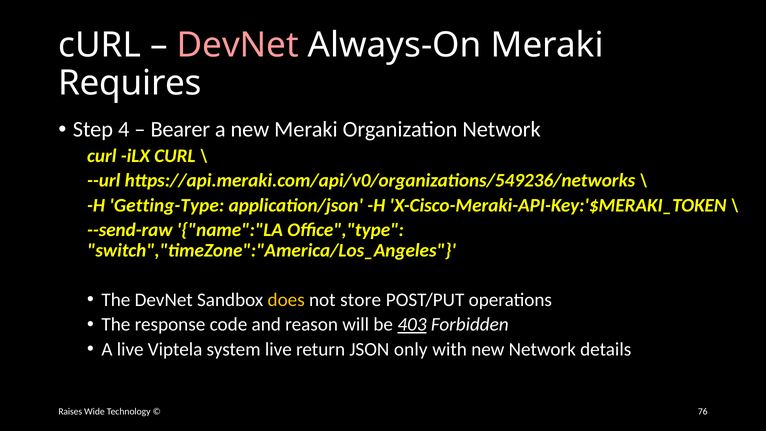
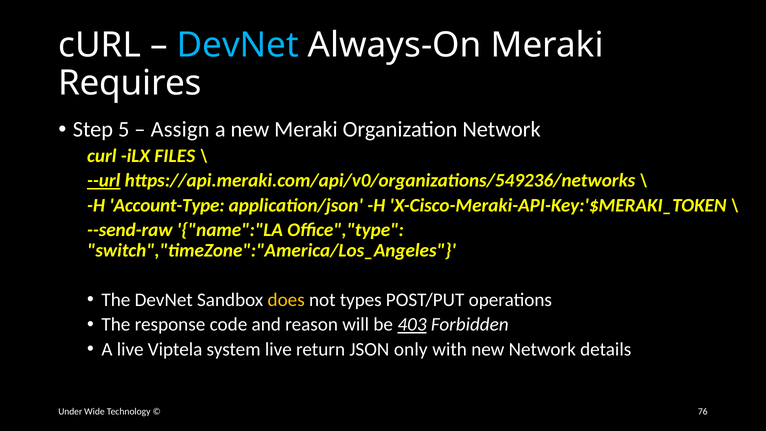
DevNet colour: pink -> light blue (238, 45)
4: 4 -> 5 (124, 129)
Bearer: Bearer -> Assign (180, 129)
iLX CURL: CURL -> FILES (175, 156)
--url underline: none -> present (104, 181)
Getting-Type: Getting-Type -> Account-Type (167, 205)
store: store -> types (361, 300)
Raises: Raises -> Under (70, 411)
